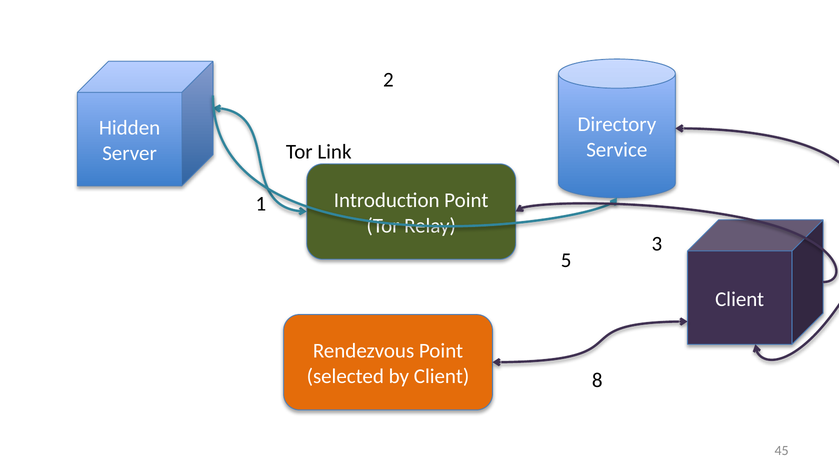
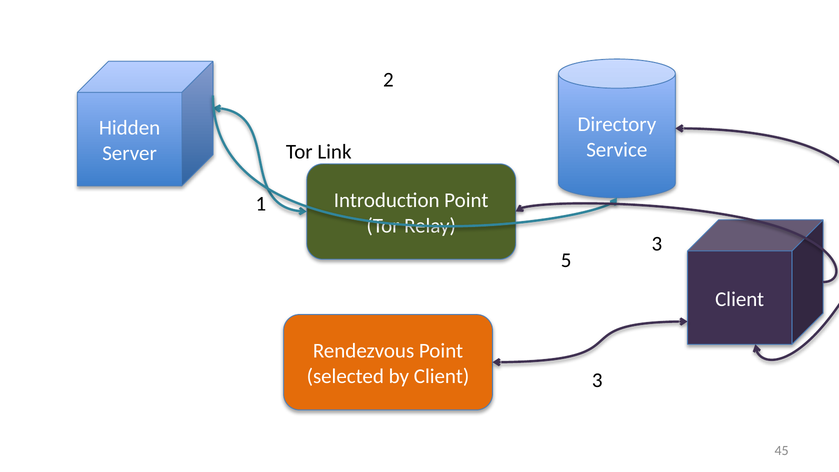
Client 8: 8 -> 3 (597, 380)
